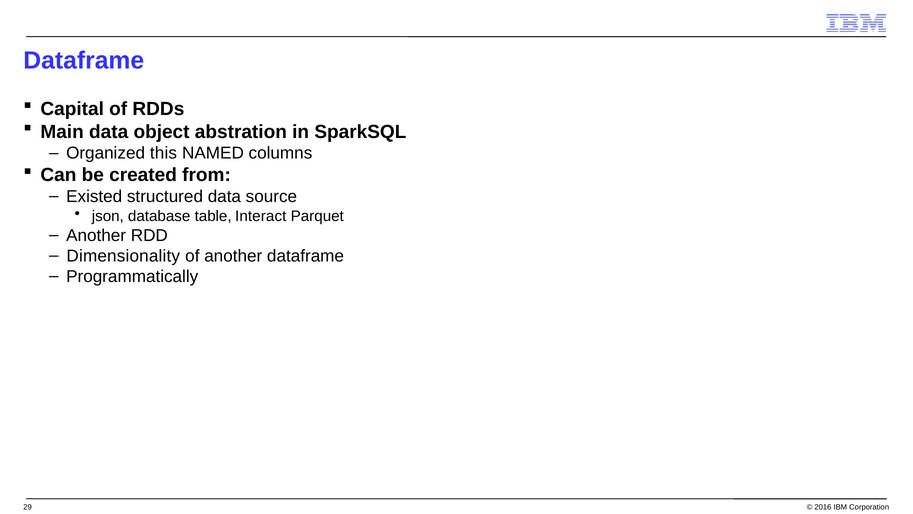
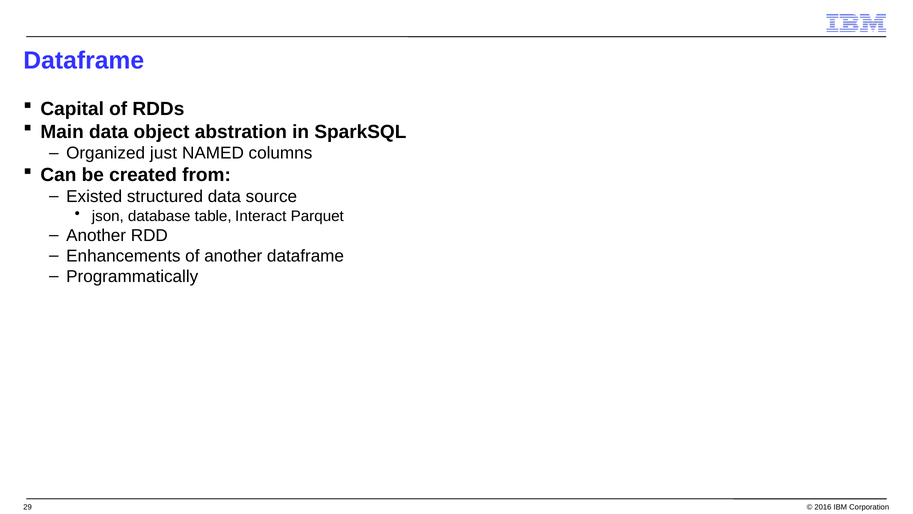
this: this -> just (163, 153)
Dimensionality: Dimensionality -> Enhancements (123, 256)
